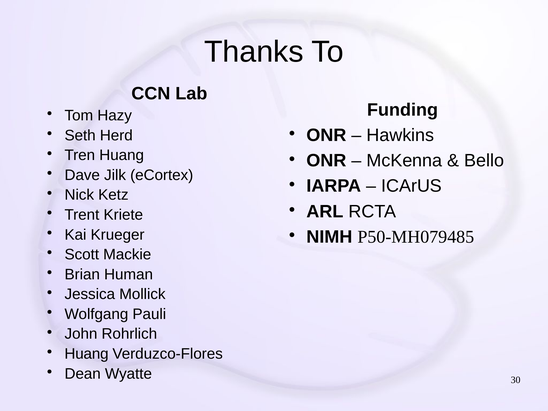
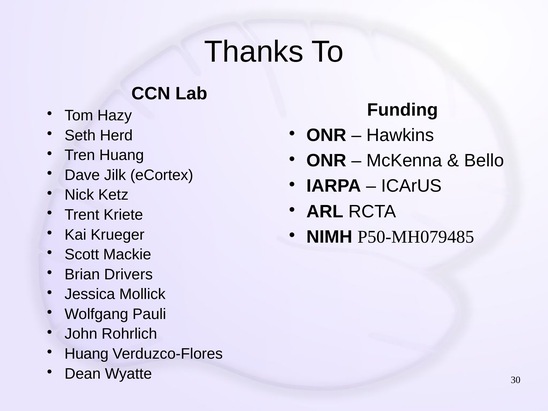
Human: Human -> Drivers (128, 275)
